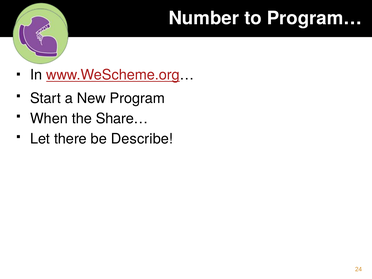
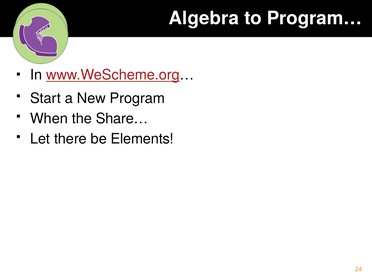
Number: Number -> Algebra (204, 18)
Describe: Describe -> Elements (142, 139)
